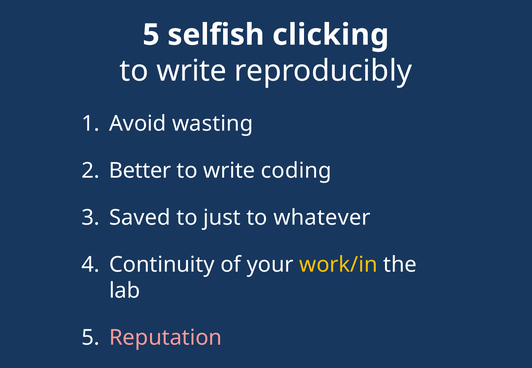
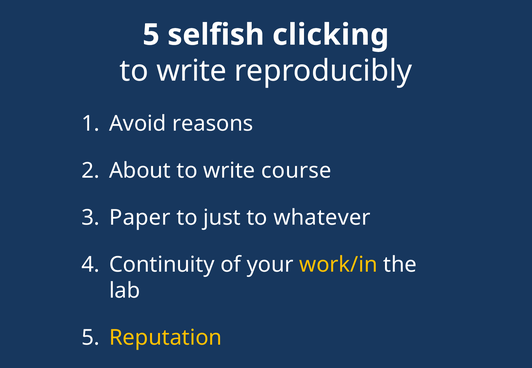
wasting: wasting -> reasons (213, 124)
Better: Better -> About (140, 171)
coding: coding -> course (296, 171)
Saved: Saved -> Paper (140, 218)
Reputation colour: pink -> yellow (166, 338)
